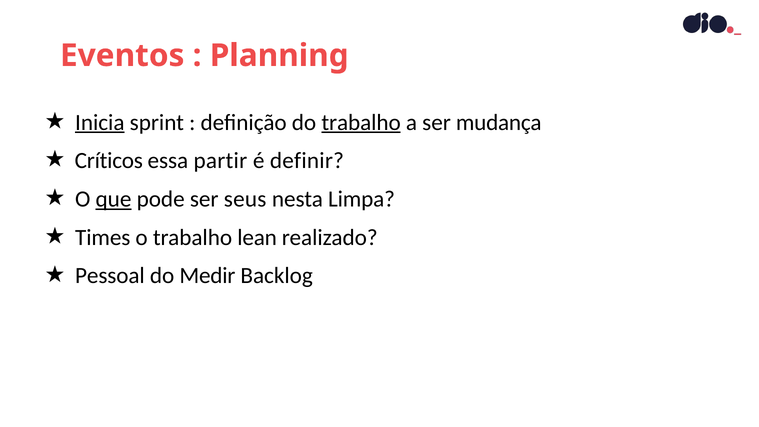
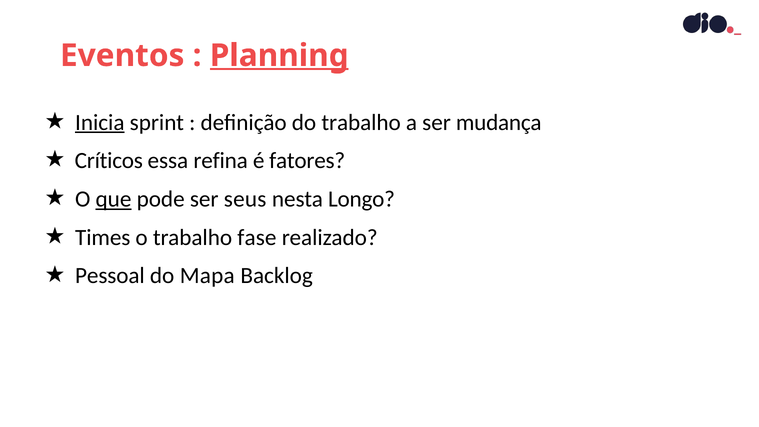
Planning underline: none -> present (279, 56)
trabalho underline: present -> none (361, 122)
partir: partir -> refina (221, 161)
definir: definir -> fatores (307, 161)
Limpa: Limpa -> Longo (362, 199)
lean: lean -> fase (257, 237)
Medir: Medir -> Mapa (207, 276)
